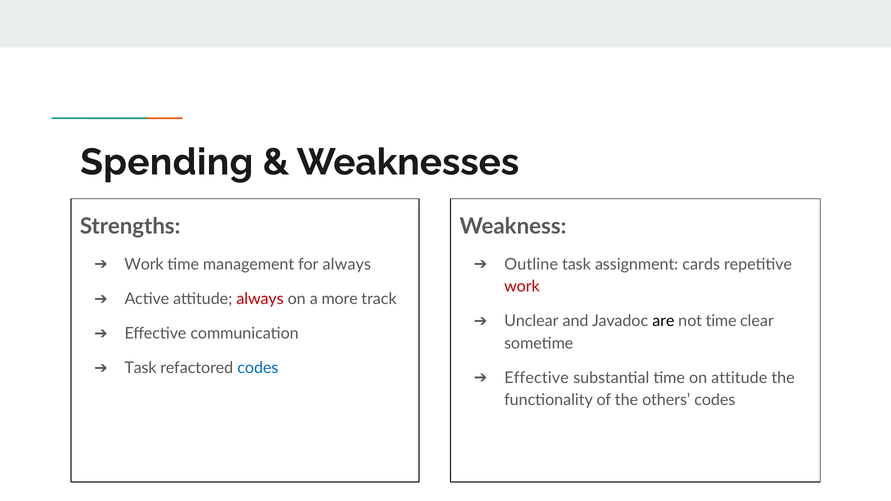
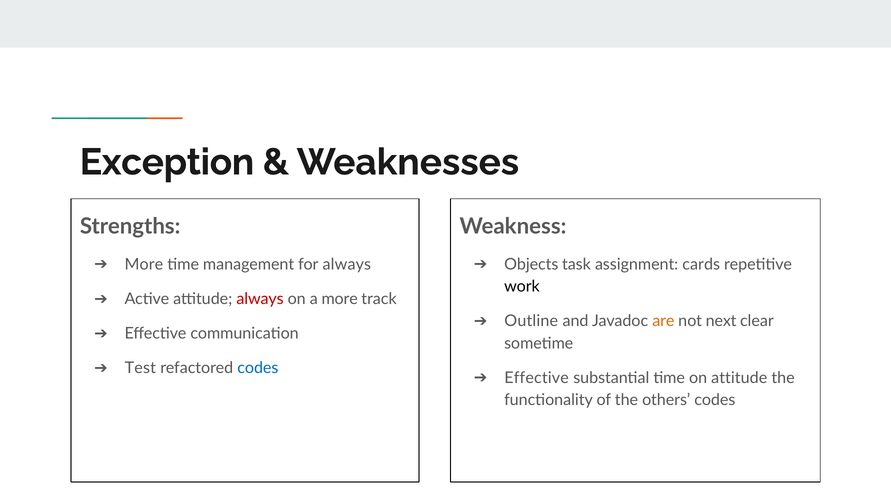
Spending: Spending -> Exception (167, 162)
Work: Work -> More (144, 265)
Outline: Outline -> Objects (531, 265)
work colour: red -> black (522, 287)
Unclear: Unclear -> Outline (531, 321)
are colour: black -> orange (663, 321)
not time: time -> next (721, 321)
Task: Task -> Test (140, 368)
